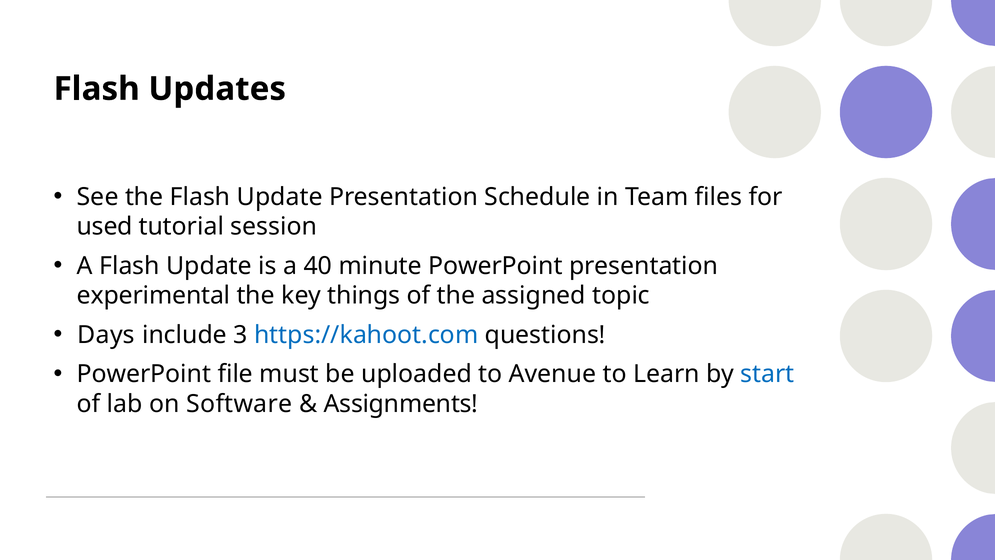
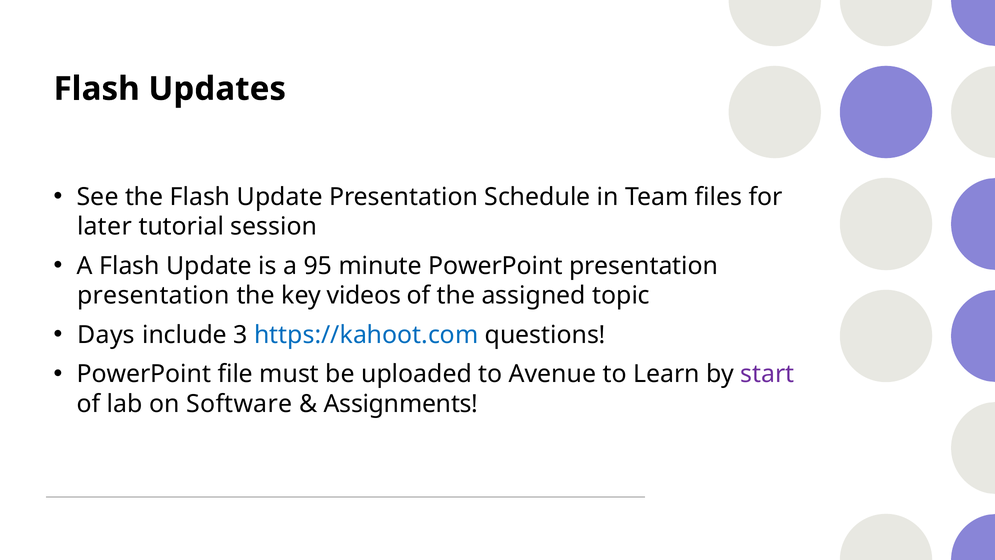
used: used -> later (104, 227)
40: 40 -> 95 (318, 266)
experimental: experimental -> presentation (153, 296)
things: things -> videos (364, 296)
start colour: blue -> purple (767, 374)
